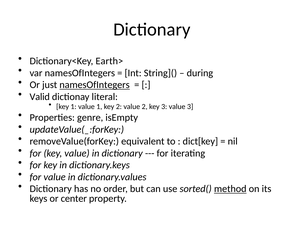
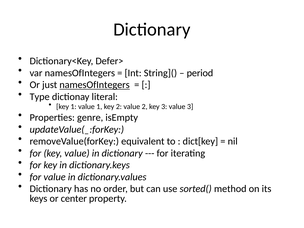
Earth>: Earth> -> Defer> (109, 61)
during: during -> period (200, 73)
Valid: Valid -> Type (40, 97)
method underline: present -> none (230, 189)
